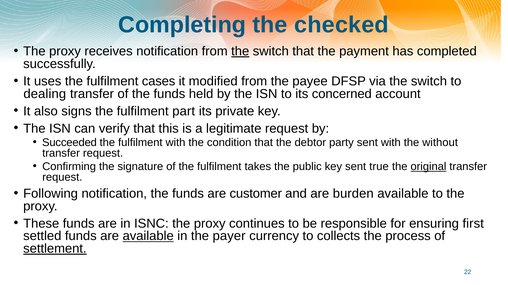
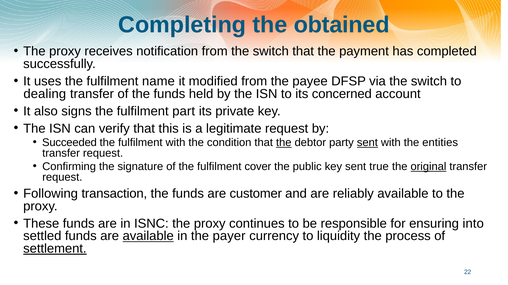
checked: checked -> obtained (342, 25)
the underline: present -> none (240, 51)
cases: cases -> name (158, 81)
the underline: none -> present (284, 143)
sent underline: none -> present (367, 143)
without: without -> entities (440, 143)
takes: takes -> cover (258, 167)
Following notification: notification -> transaction (114, 194)
burden: burden -> reliably (353, 194)
first: first -> into (473, 224)
collects: collects -> liquidity (339, 237)
